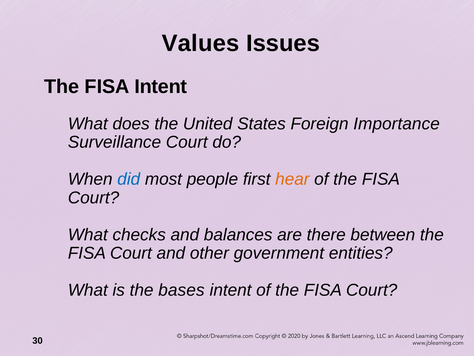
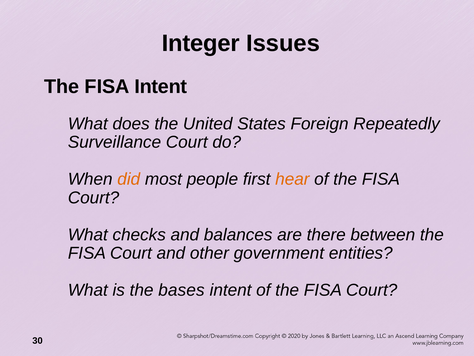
Values: Values -> Integer (201, 43)
Importance: Importance -> Repeatedly (397, 124)
did colour: blue -> orange (129, 179)
